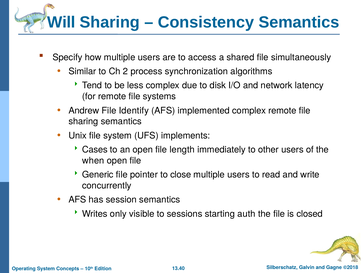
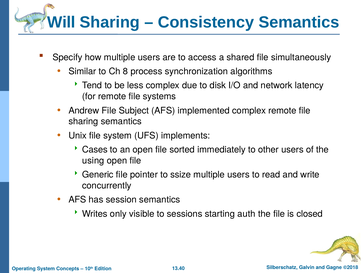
2: 2 -> 8 (125, 71)
Identify: Identify -> Subject (134, 111)
length: length -> sorted (182, 150)
when: when -> using (93, 161)
close: close -> ssize (181, 175)
